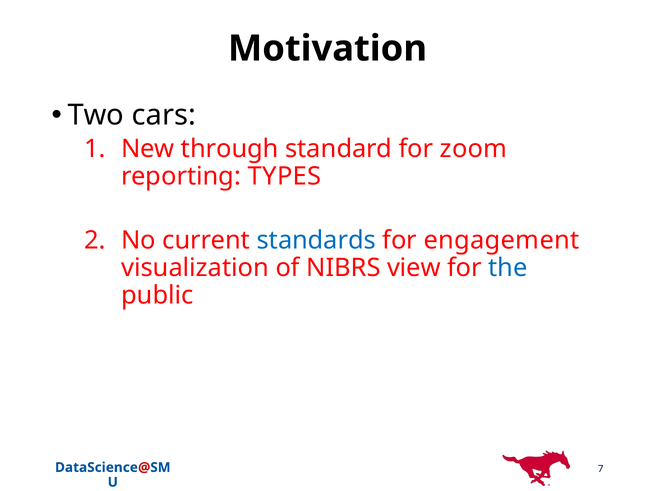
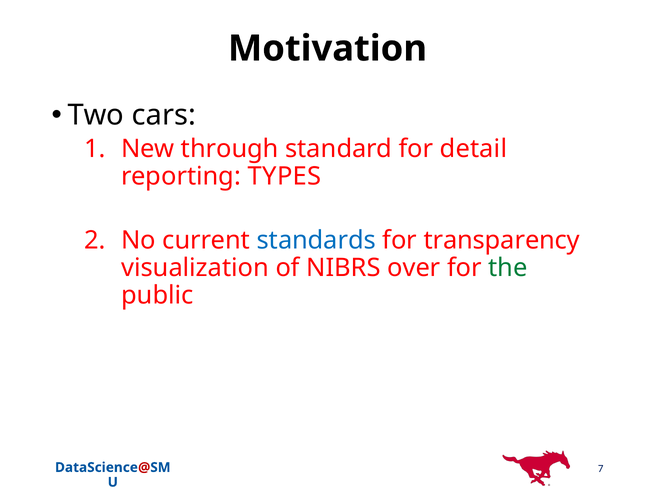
zoom: zoom -> detail (474, 149)
engagement: engagement -> transparency (502, 241)
view: view -> over (414, 268)
the colour: blue -> green (508, 268)
